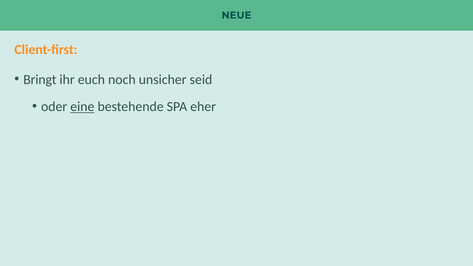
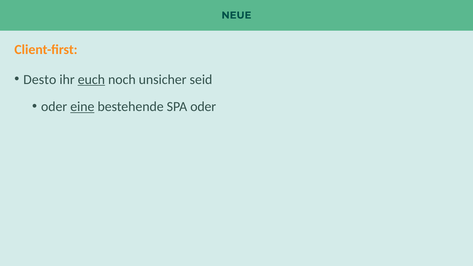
Bringt: Bringt -> Desto (40, 80)
euch underline: none -> present (91, 80)
SPA eher: eher -> oder (203, 107)
